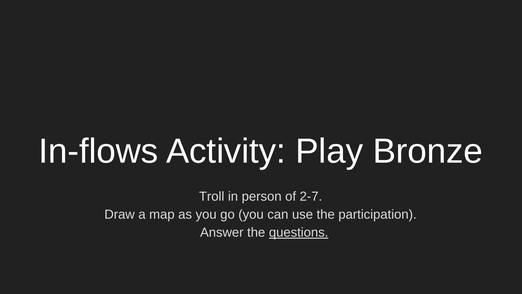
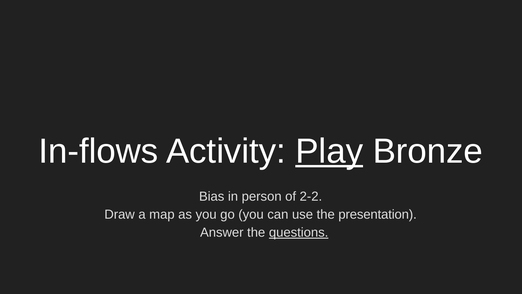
Play underline: none -> present (329, 151)
Troll: Troll -> Bias (212, 196)
2-7: 2-7 -> 2-2 (311, 196)
participation: participation -> presentation (378, 214)
